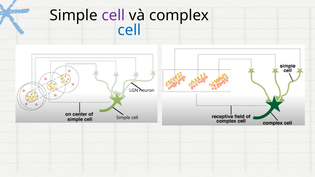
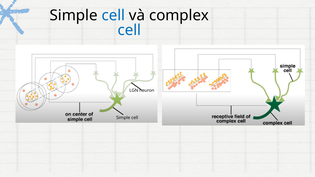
cell colour: purple -> blue (113, 15)
